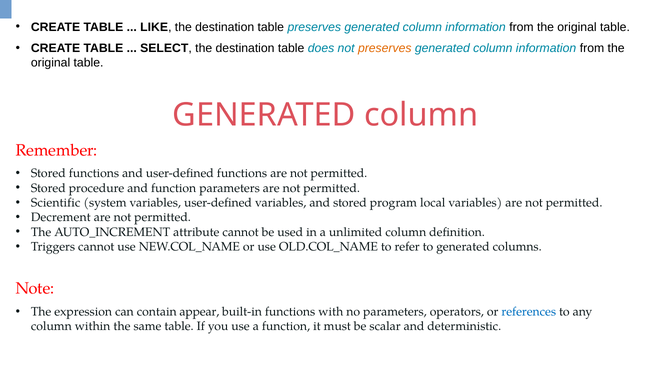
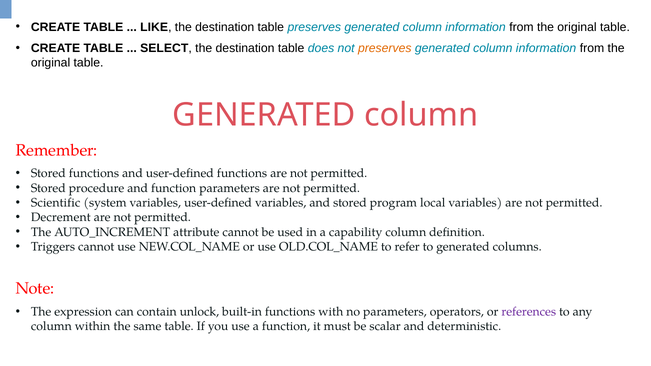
unlimited: unlimited -> capability (356, 232)
appear: appear -> unlock (199, 312)
references colour: blue -> purple (529, 312)
